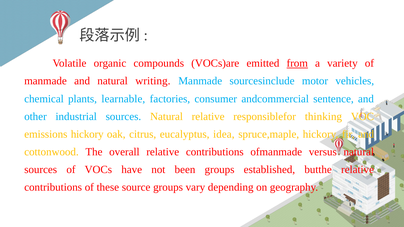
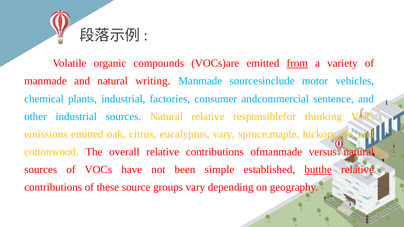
plants learnable: learnable -> industrial (123, 99)
emissions hickory: hickory -> emitted (87, 134)
eucalyptus idea: idea -> vary (224, 134)
been groups: groups -> simple (219, 170)
butthe underline: none -> present (318, 170)
